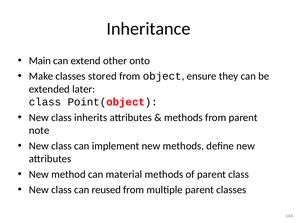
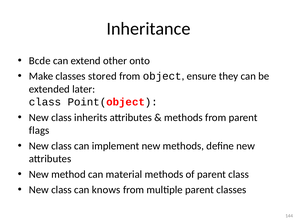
Main: Main -> Bcde (40, 61)
note: note -> flags (39, 130)
reused: reused -> knows (106, 190)
